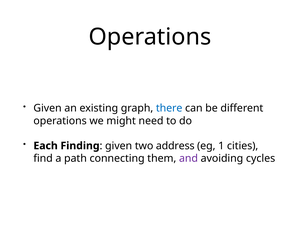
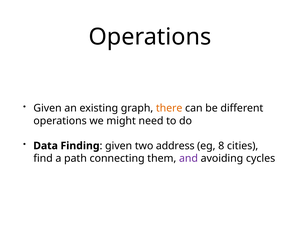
there colour: blue -> orange (169, 108)
Each: Each -> Data (46, 146)
1: 1 -> 8 (221, 146)
